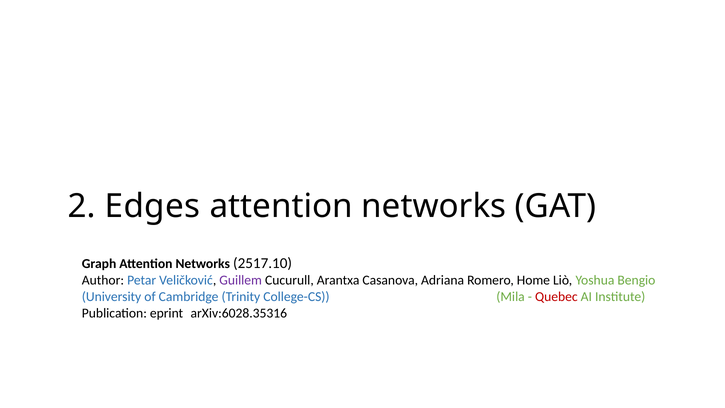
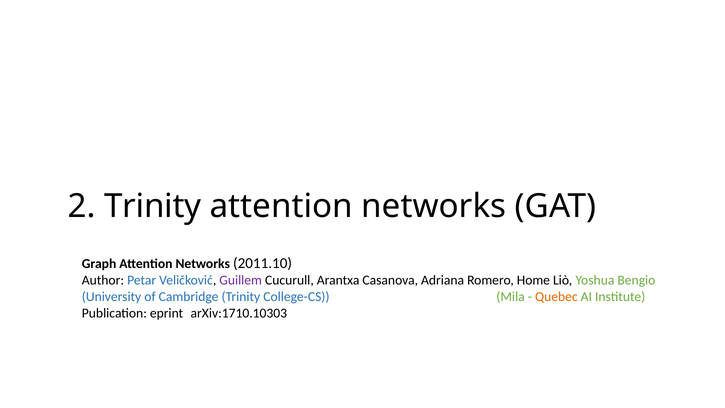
2 Edges: Edges -> Trinity (153, 206)
2517.10: 2517.10 -> 2011.10 (263, 263)
Quebec colour: red -> orange (556, 297)
arXiv:6028.35316: arXiv:6028.35316 -> arXiv:1710.10303 (239, 313)
